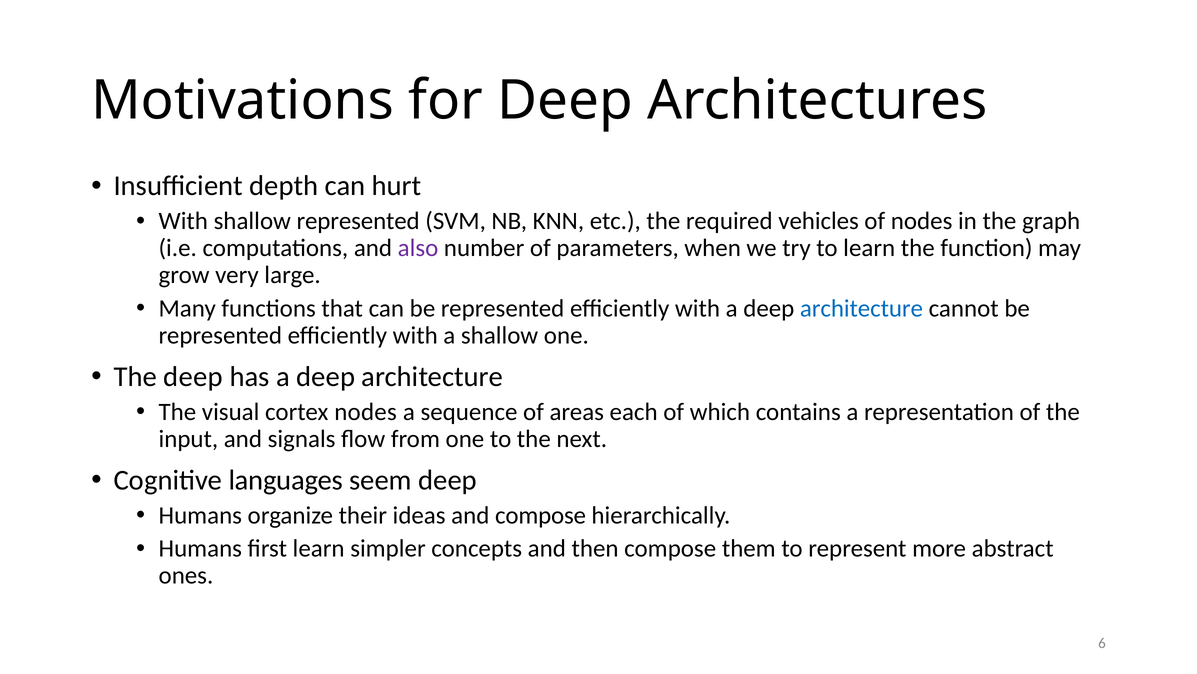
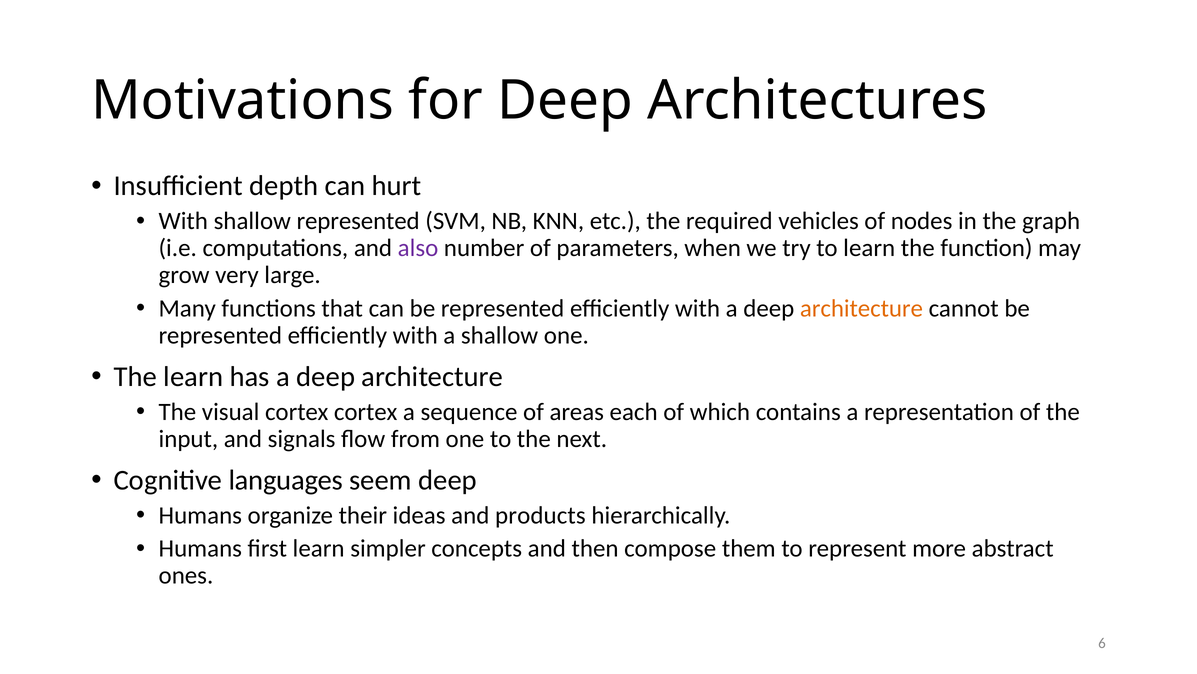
architecture colour: blue -> orange (861, 308)
The deep: deep -> learn (193, 376)
cortex nodes: nodes -> cortex (366, 412)
and compose: compose -> products (540, 515)
